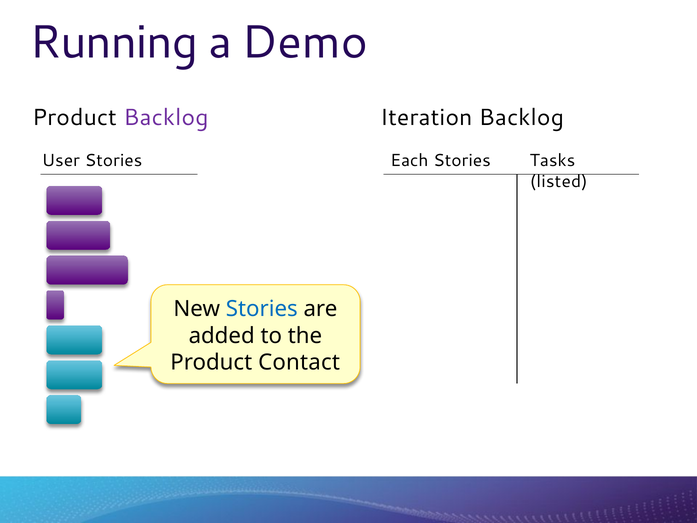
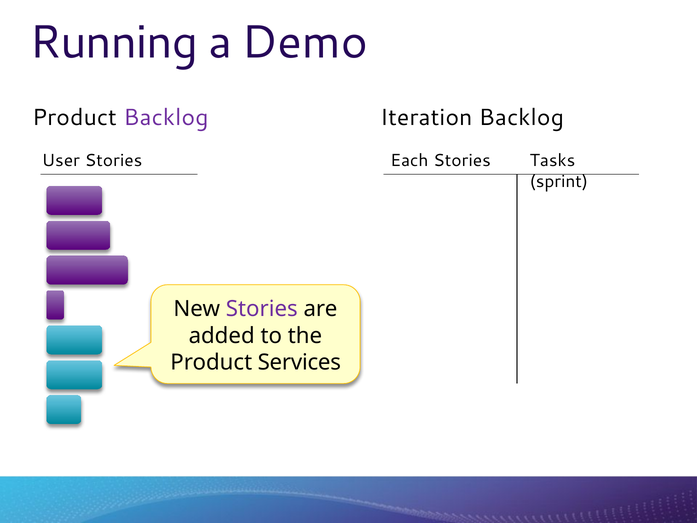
listed: listed -> sprint (559, 181)
Stories colour: blue -> purple (262, 309)
Contact: Contact -> Services (299, 362)
